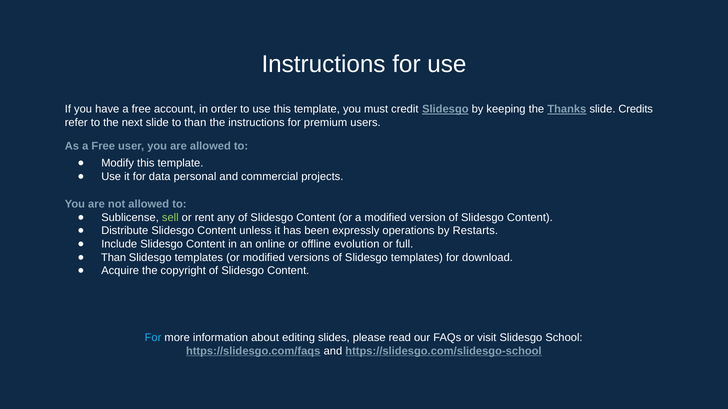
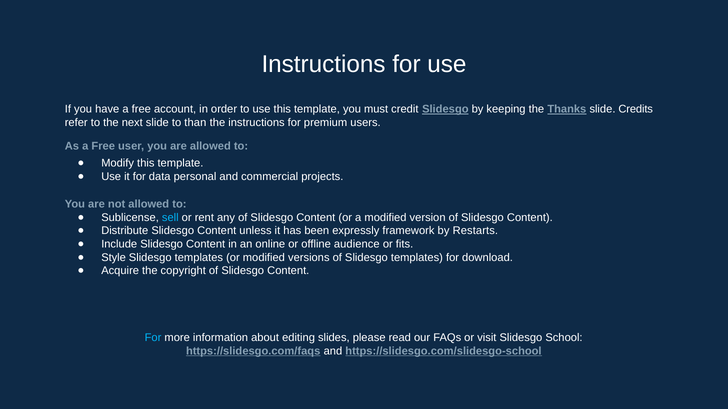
sell colour: light green -> light blue (170, 218)
operations: operations -> framework (408, 231)
evolution: evolution -> audience (357, 244)
full: full -> fits (405, 244)
Than: Than -> Style (114, 258)
